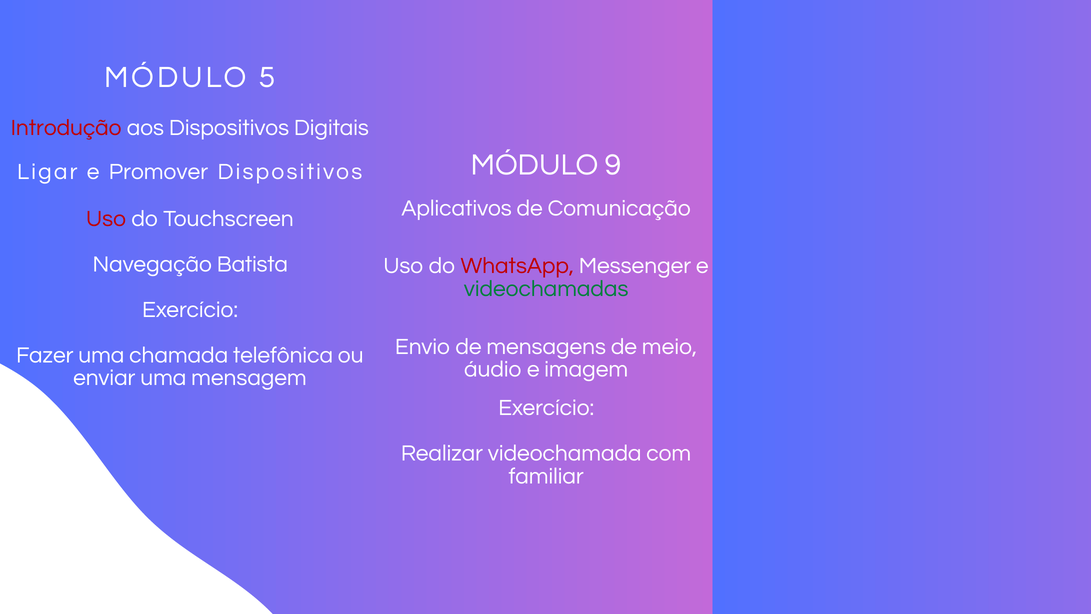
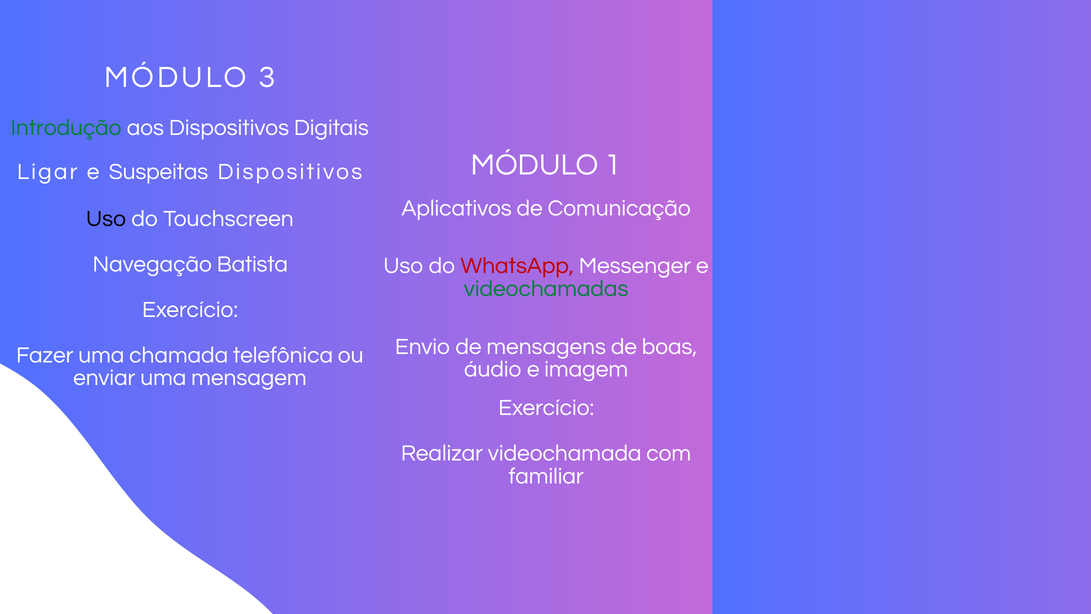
5: 5 -> 3 (267, 77)
Introdução colour: red -> green (66, 128)
9: 9 -> 1 (613, 165)
Promover: Promover -> Suspeitas (159, 172)
Uso colour: red -> black (106, 219)
meio: meio -> boas (670, 346)
